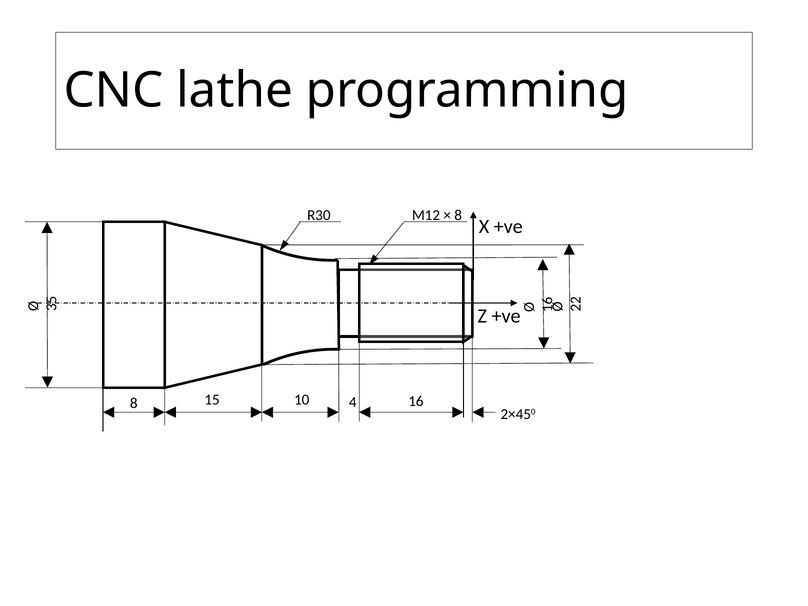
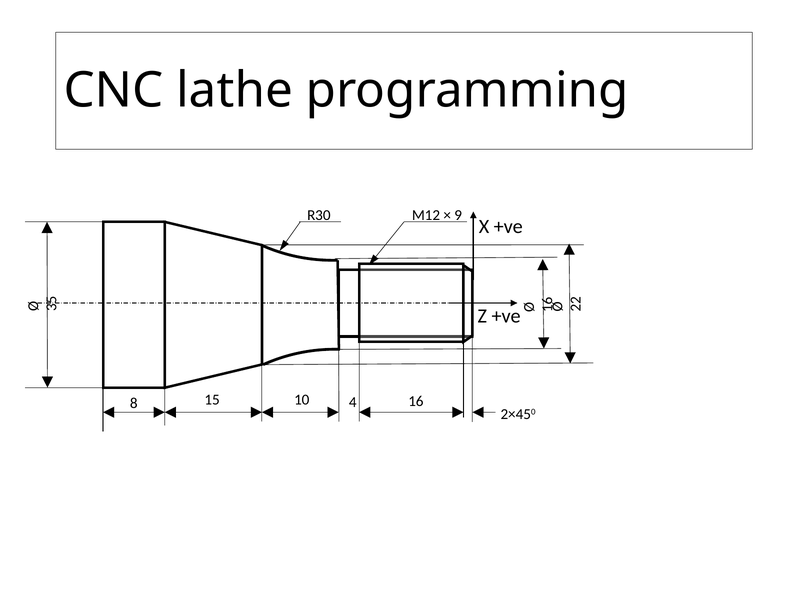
8: 8 -> 9 (458, 215)
